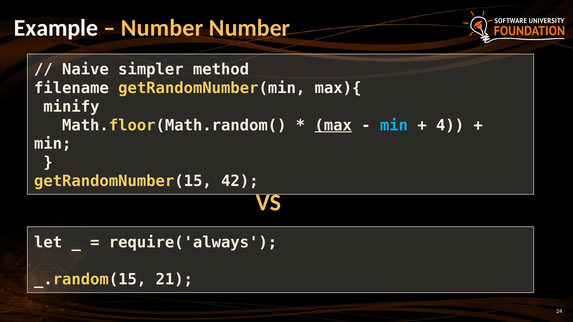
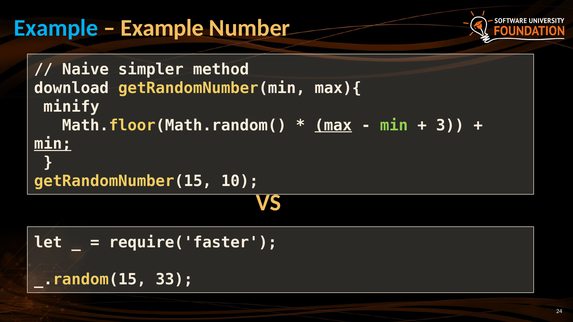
Example colour: white -> light blue (56, 28)
Number: Number -> Example (162, 28)
filename: filename -> download (71, 88)
min colour: light blue -> light green (394, 125)
4: 4 -> 3 (450, 125)
min underline: none -> present (53, 144)
42: 42 -> 10 (240, 181)
require('always: require('always -> require('faster (193, 243)
21: 21 -> 33 (174, 280)
